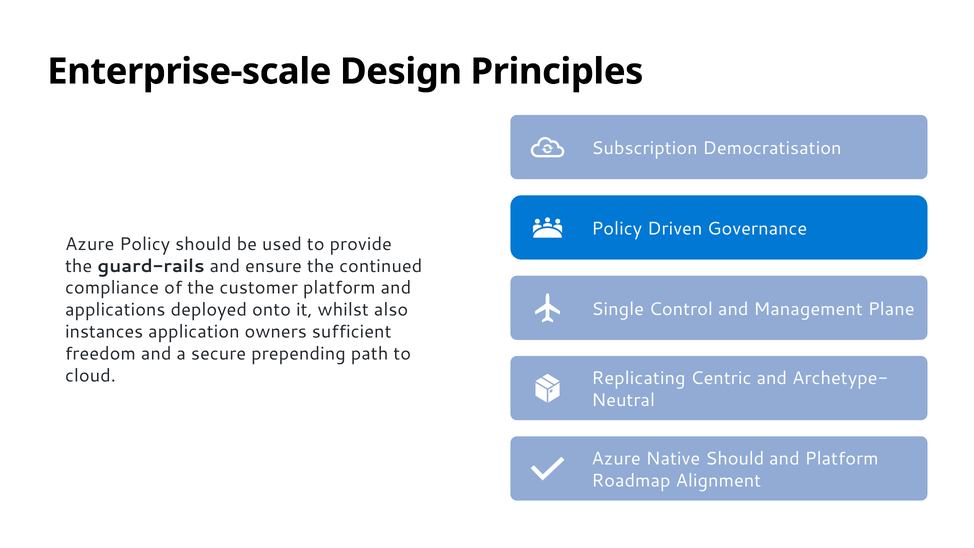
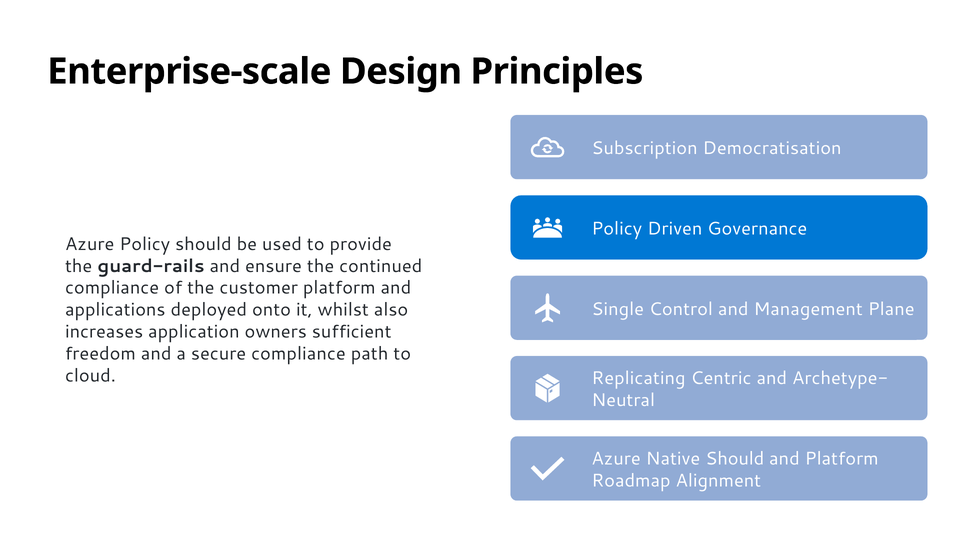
instances: instances -> increases (104, 332)
secure prepending: prepending -> compliance (298, 354)
